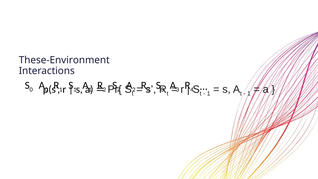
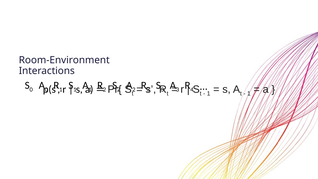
These-Environment: These-Environment -> Room-Environment (64, 60)
